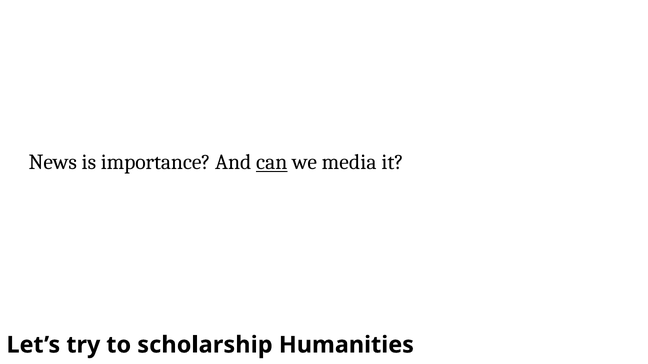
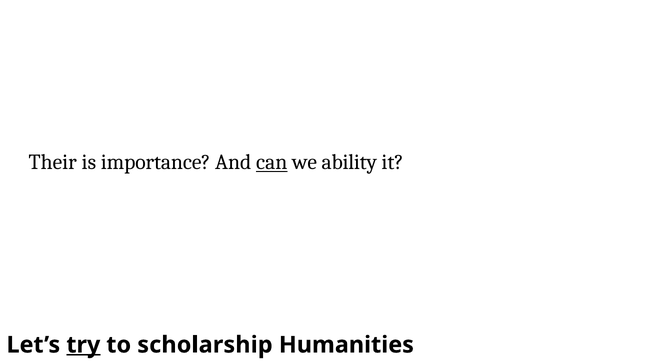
News: News -> Their (53, 162)
media: media -> ability (349, 162)
try underline: none -> present (83, 345)
